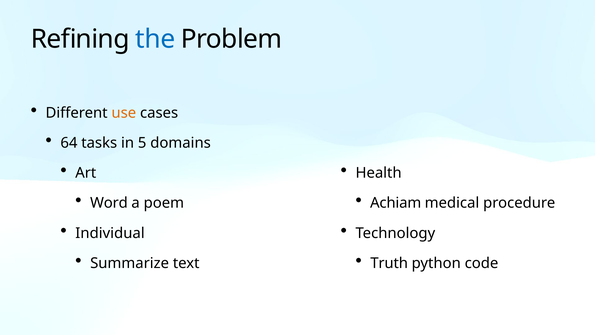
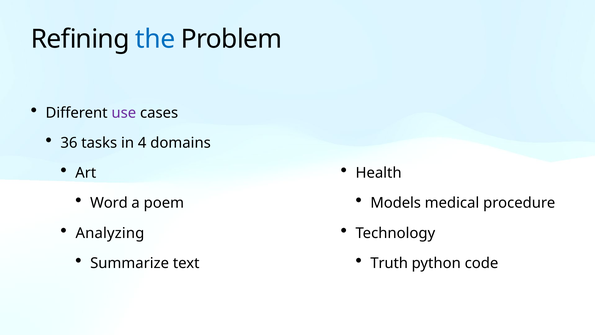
use colour: orange -> purple (124, 113)
64: 64 -> 36 (69, 143)
5: 5 -> 4 (142, 143)
Achiam: Achiam -> Models (396, 203)
Individual: Individual -> Analyzing (110, 233)
